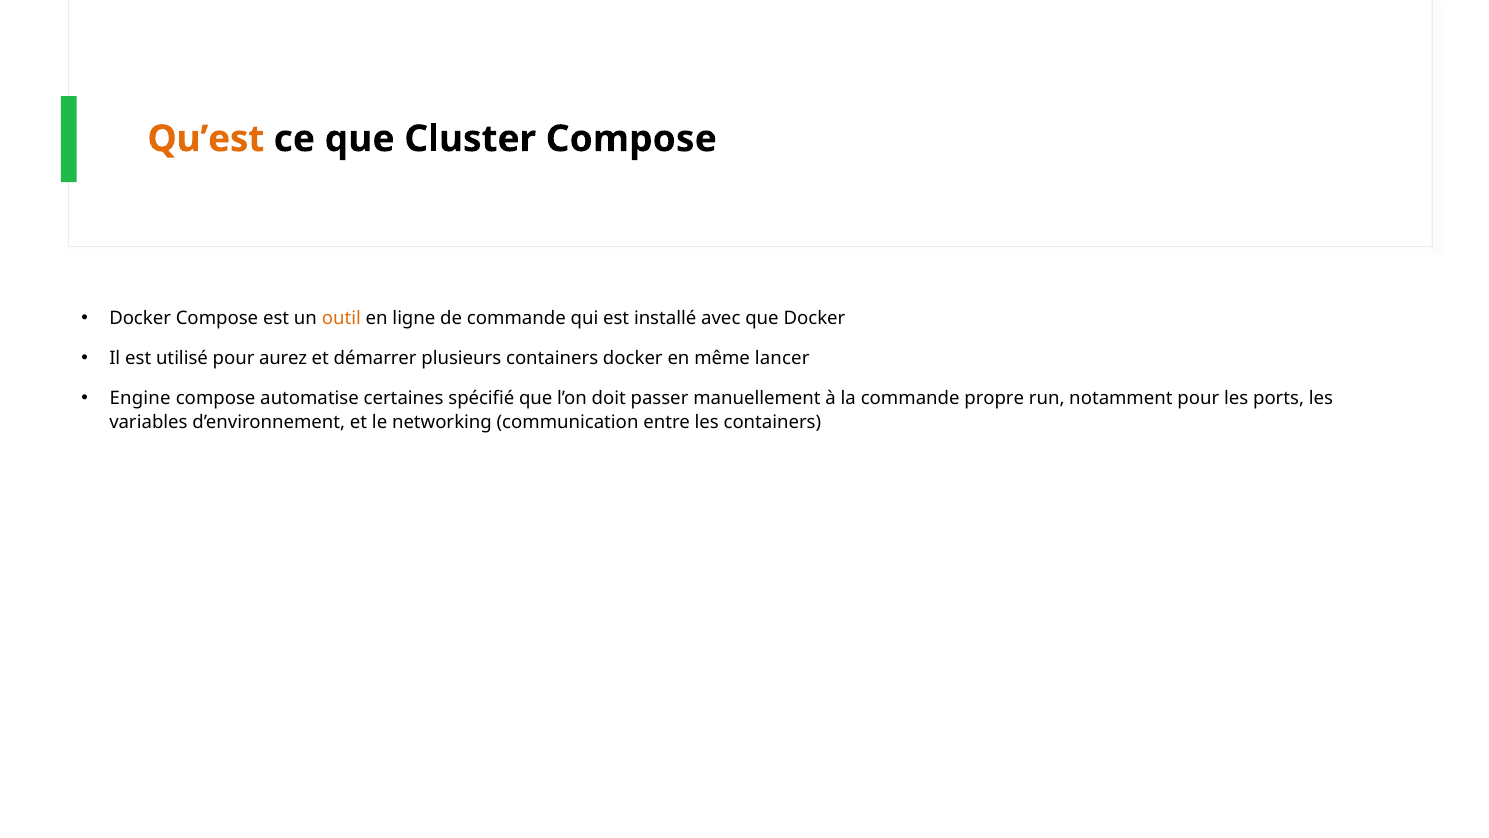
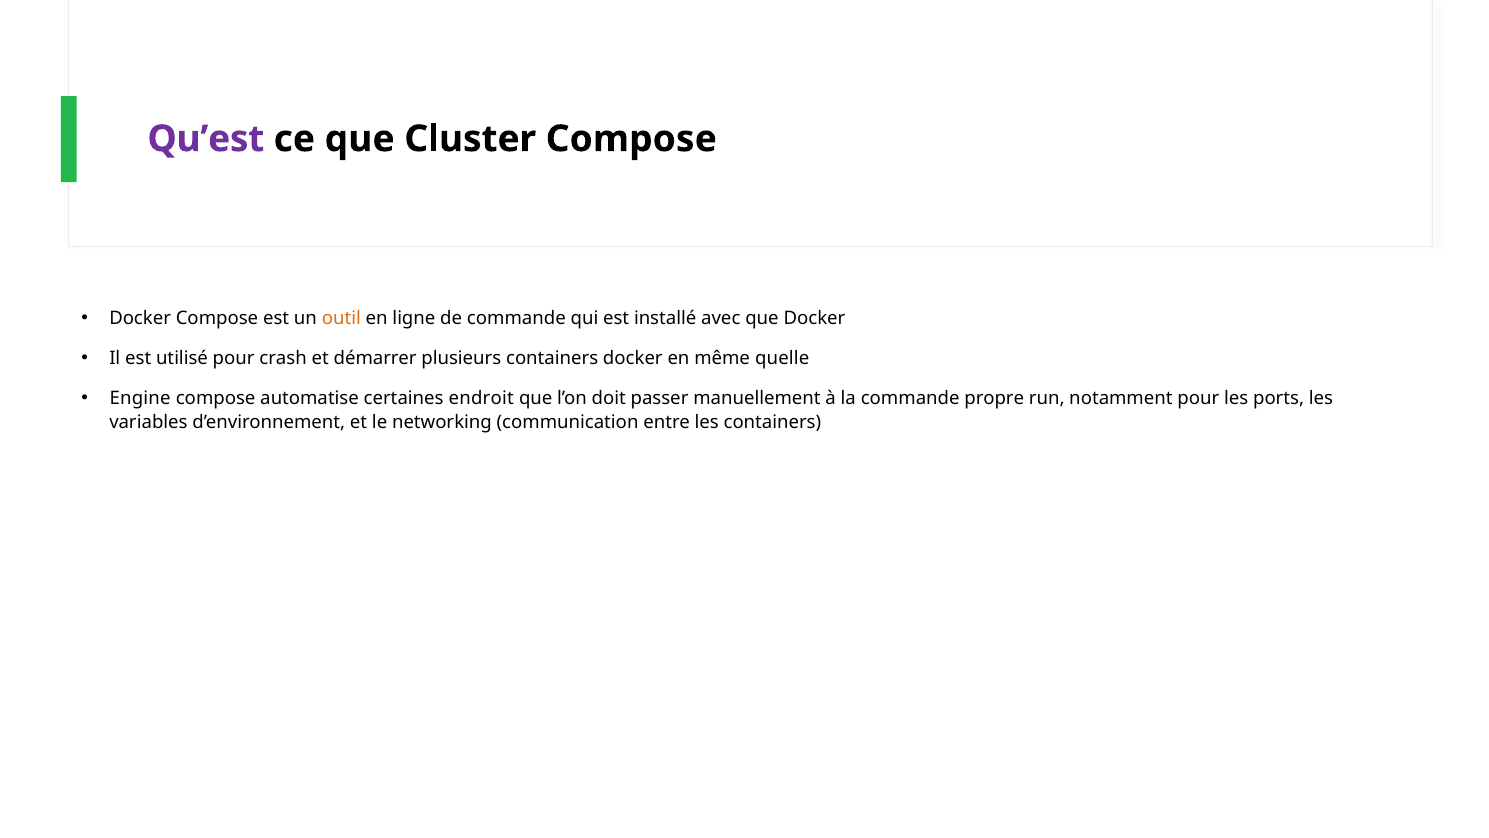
Qu’est colour: orange -> purple (206, 139)
aurez: aurez -> crash (283, 358)
lancer: lancer -> quelle (782, 358)
spécifié: spécifié -> endroit (481, 398)
